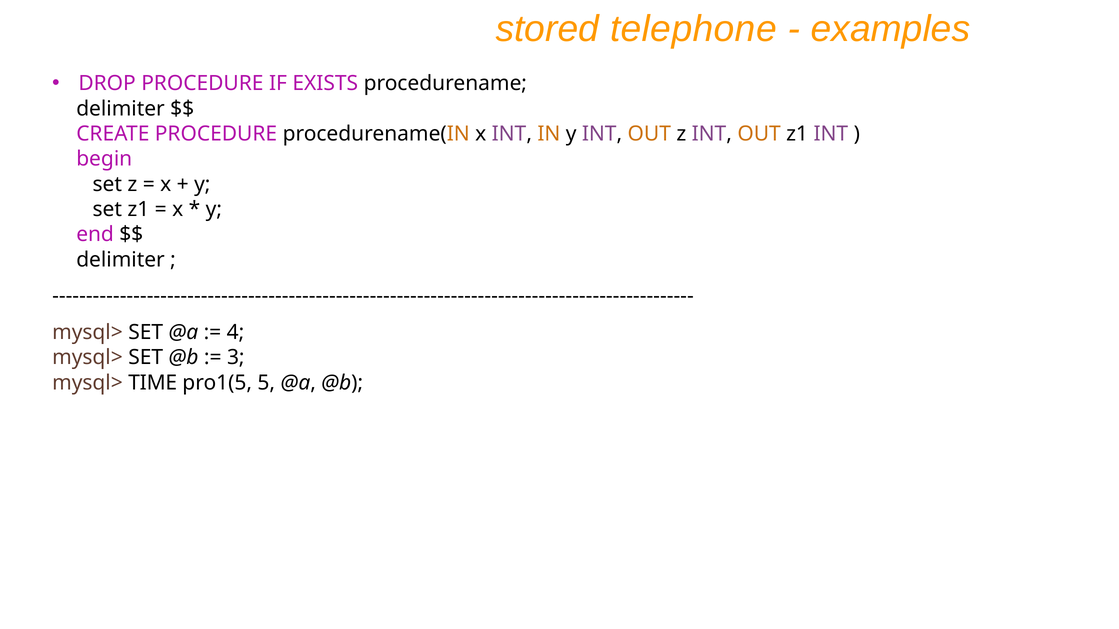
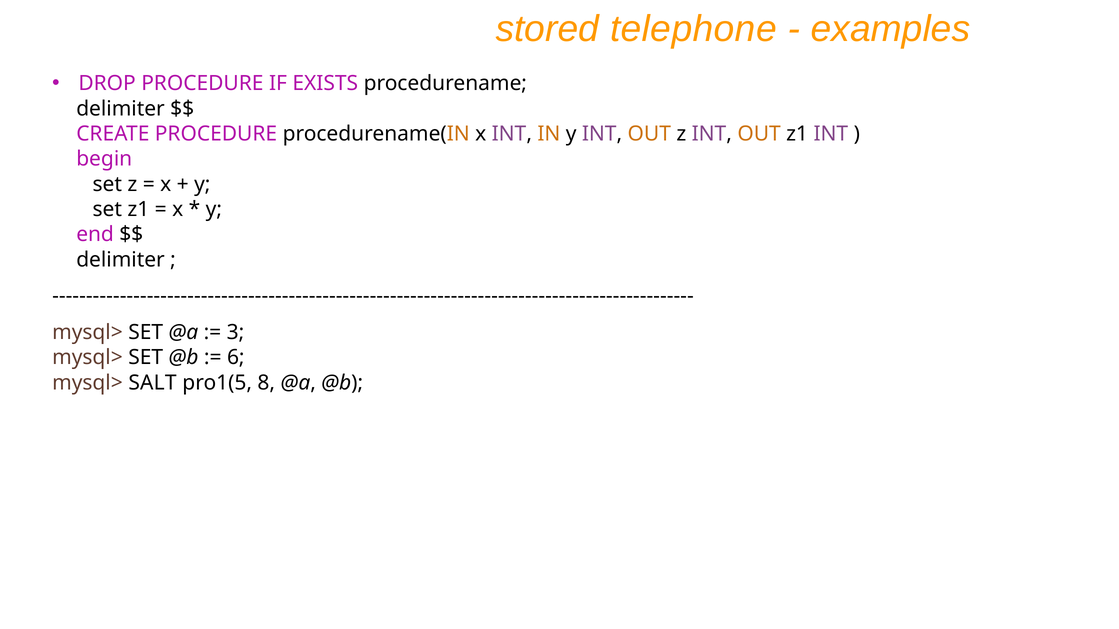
4: 4 -> 3 (236, 333)
3: 3 -> 6 (236, 358)
TIME: TIME -> SALT (153, 383)
5: 5 -> 8 (266, 383)
